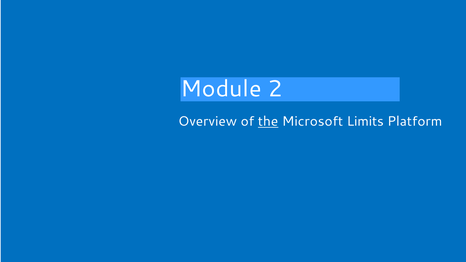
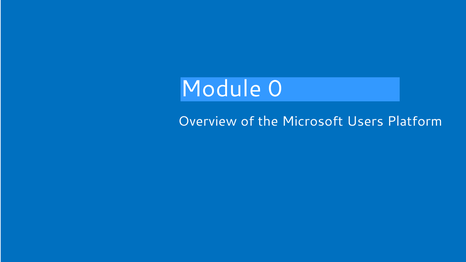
2: 2 -> 0 (275, 89)
the underline: present -> none (268, 122)
Limits: Limits -> Users (365, 122)
